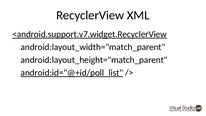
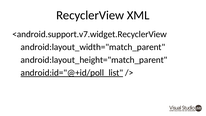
<android.support.v7.widget.RecyclerView underline: present -> none (90, 34)
